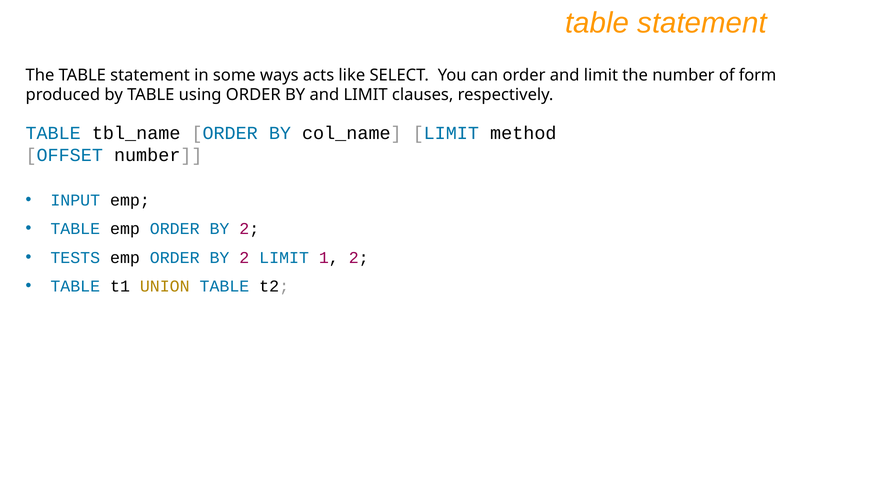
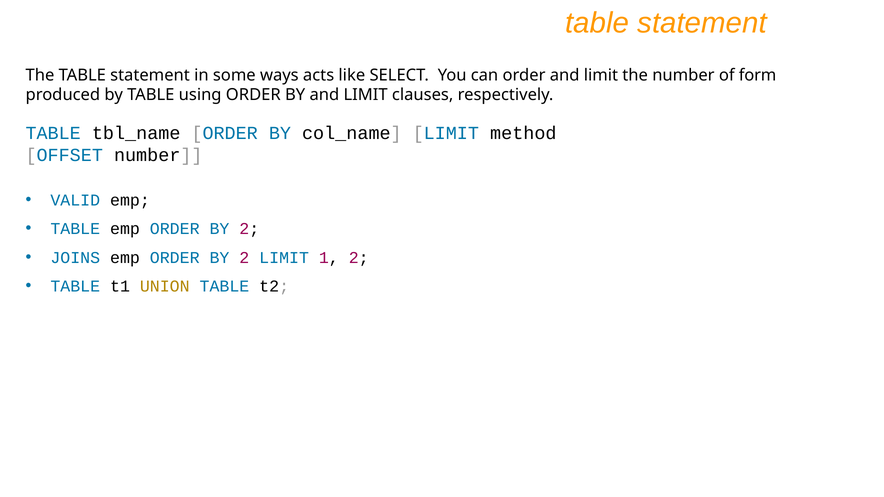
INPUT: INPUT -> VALID (75, 200)
TESTS: TESTS -> JOINS (75, 258)
